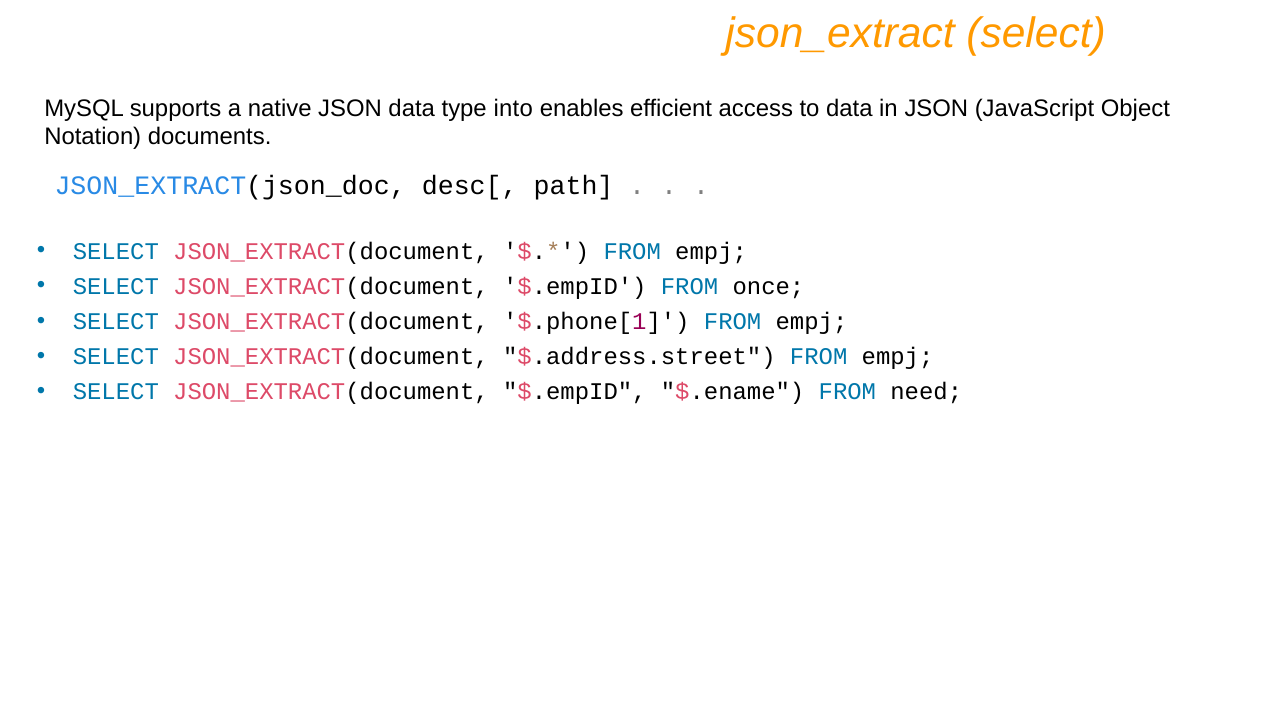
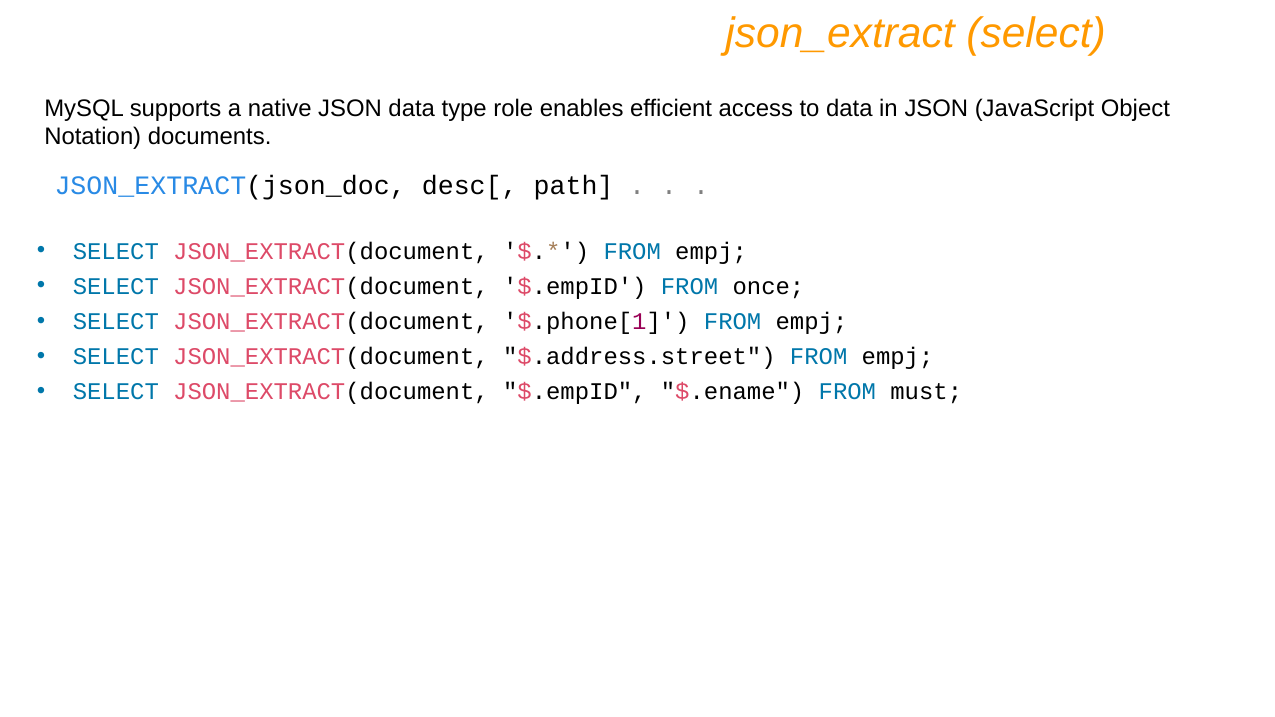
into: into -> role (513, 108)
need: need -> must (926, 392)
